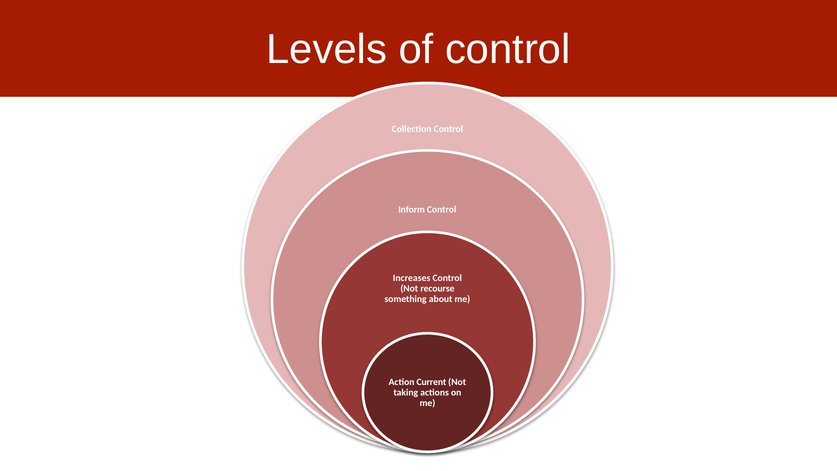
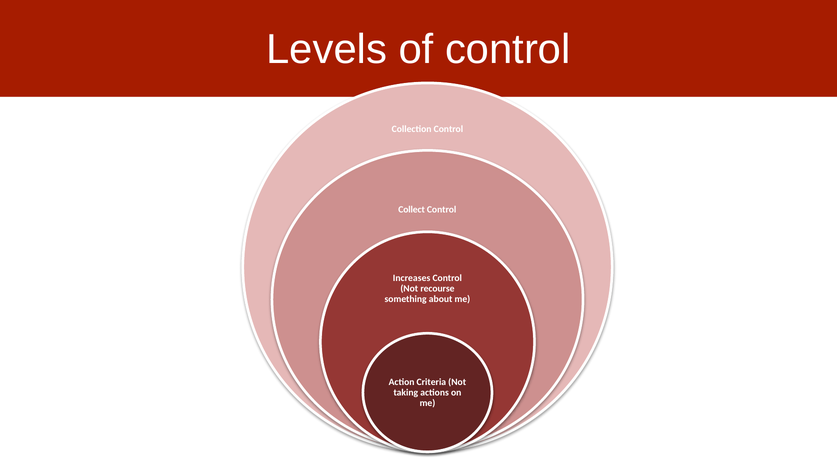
Inform: Inform -> Collect (412, 209)
Current: Current -> Criteria (431, 382)
